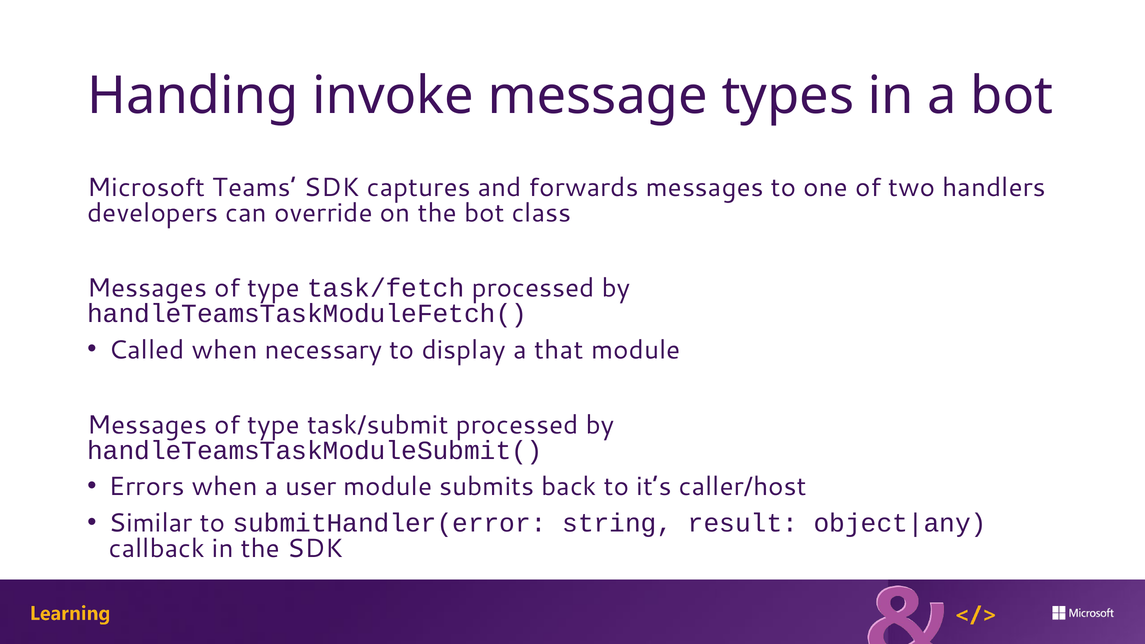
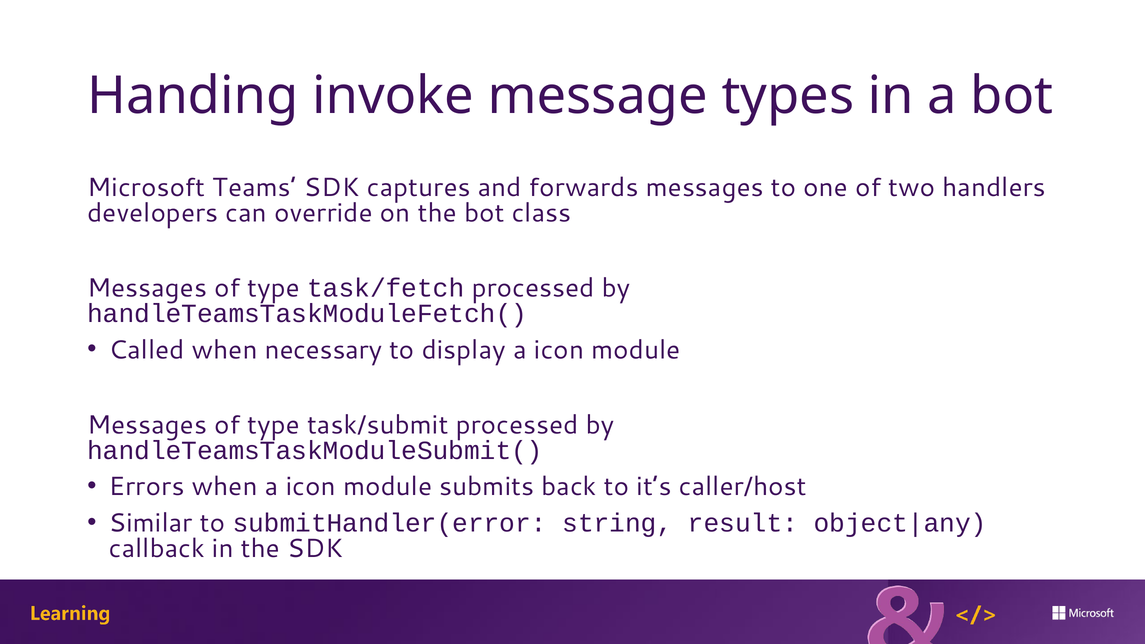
display a that: that -> icon (559, 350)
when a user: user -> icon (311, 487)
